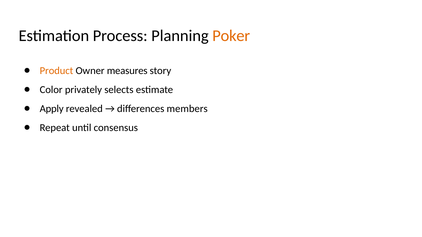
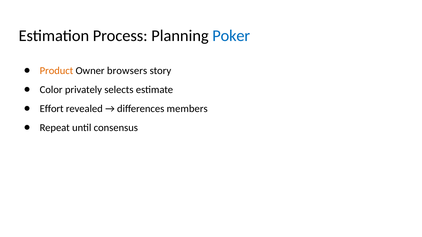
Poker colour: orange -> blue (231, 36)
measures: measures -> browsers (127, 71)
Apply: Apply -> Effort (52, 109)
